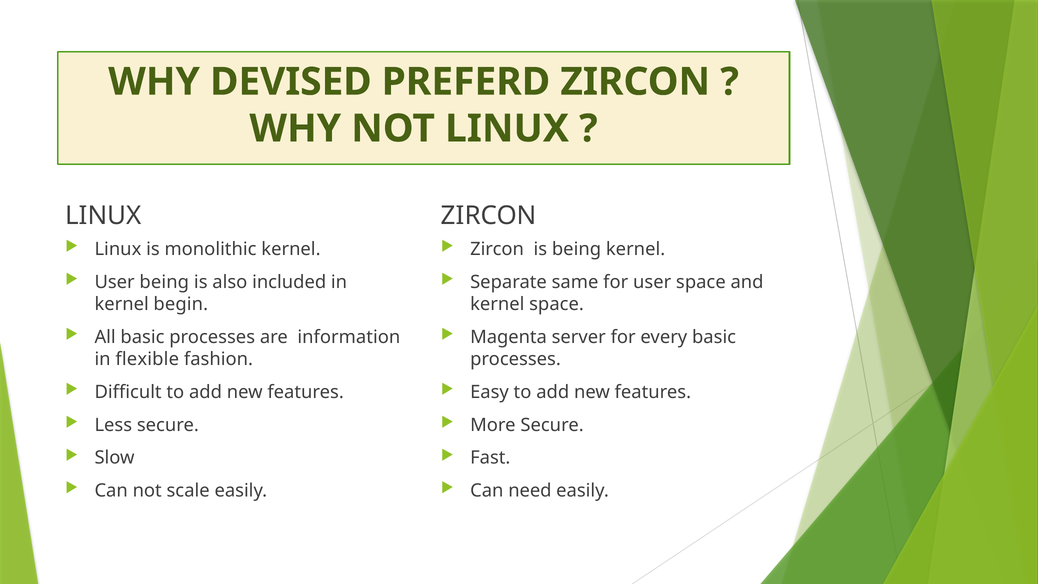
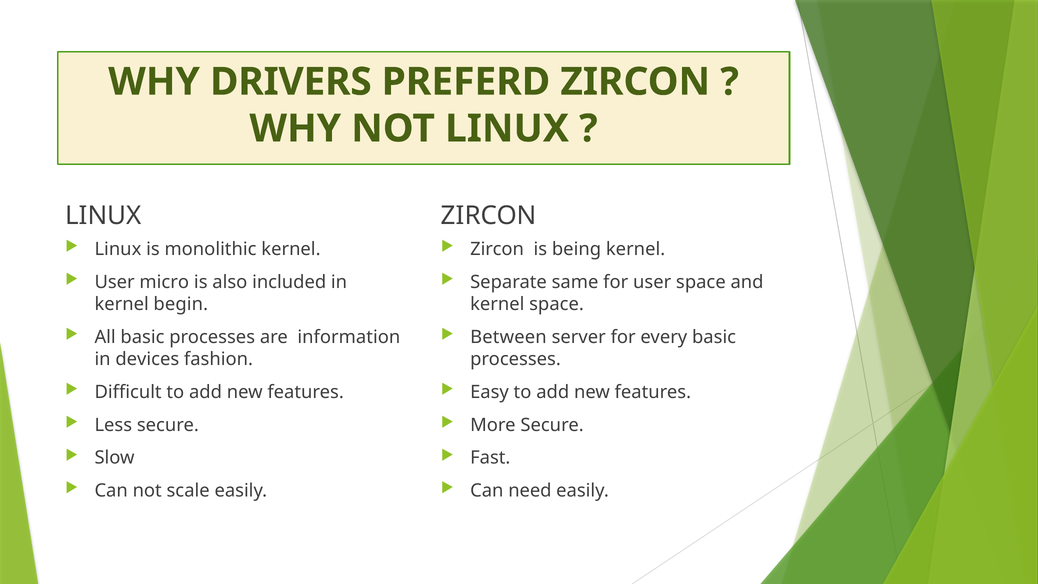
DEVISED: DEVISED -> DRIVERS (291, 82)
User being: being -> micro (164, 282)
Magenta: Magenta -> Between (508, 337)
flexible: flexible -> devices (147, 359)
